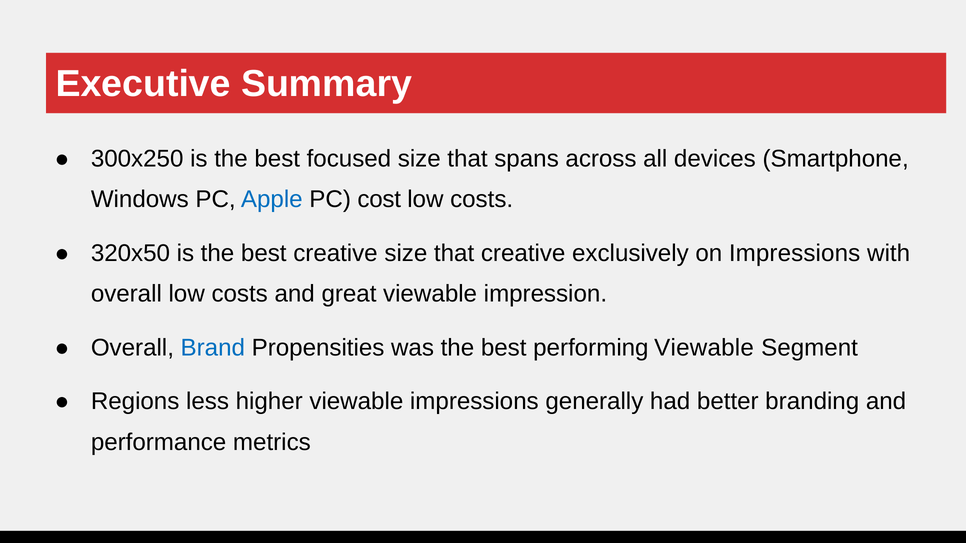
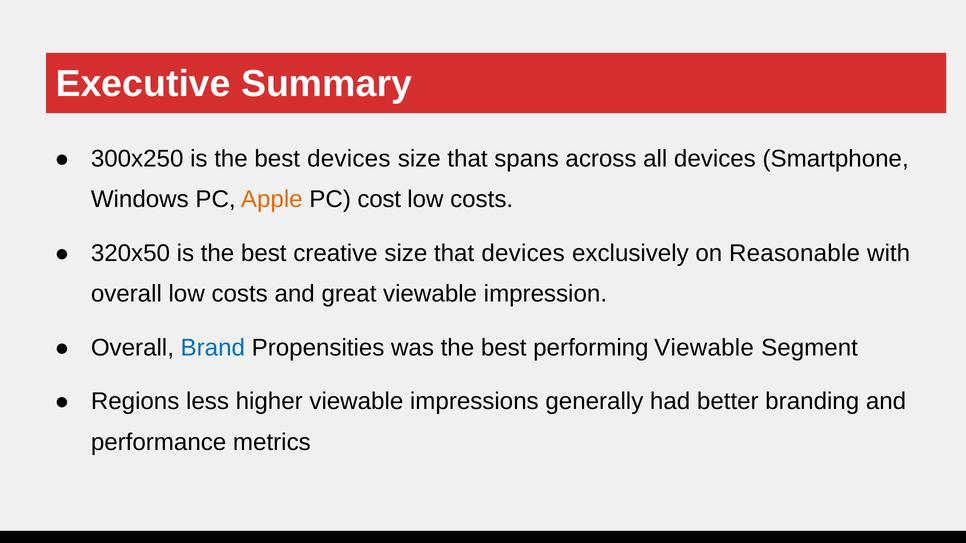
best focused: focused -> devices (349, 159)
Apple colour: blue -> orange (272, 199)
that creative: creative -> devices (523, 253)
on Impressions: Impressions -> Reasonable (795, 253)
